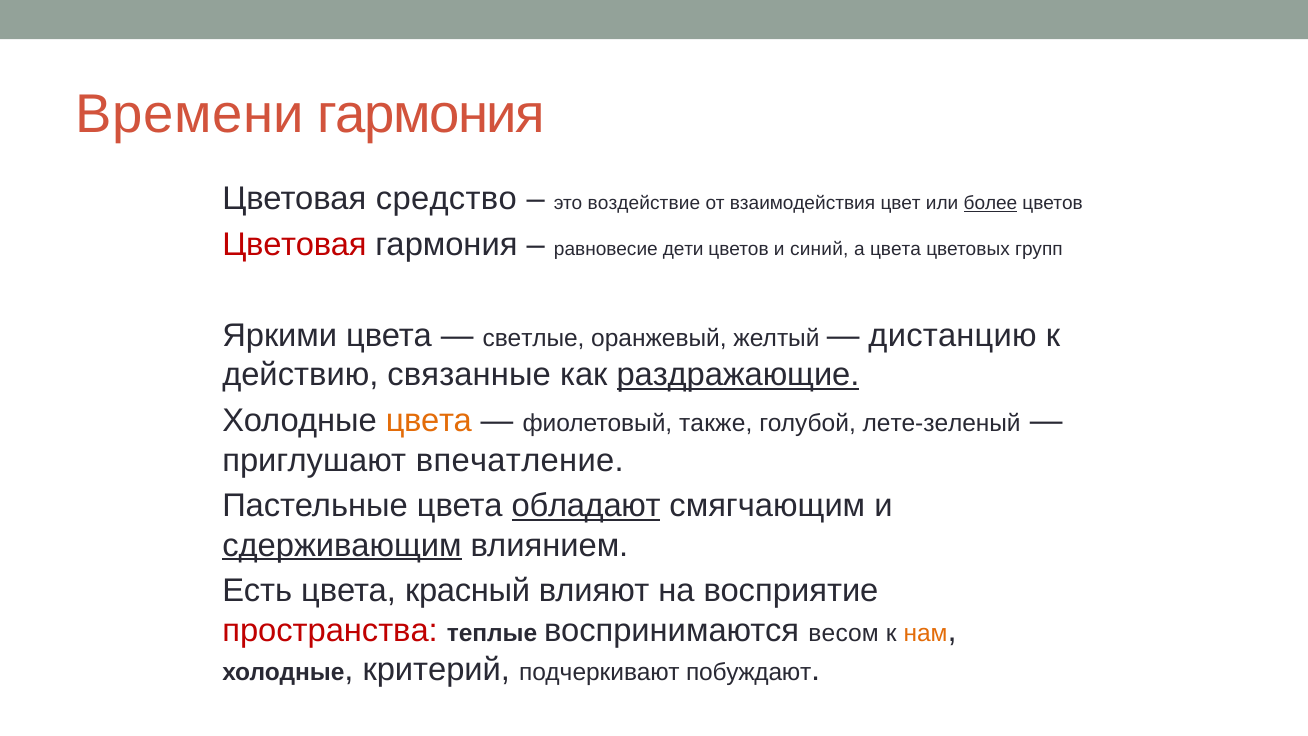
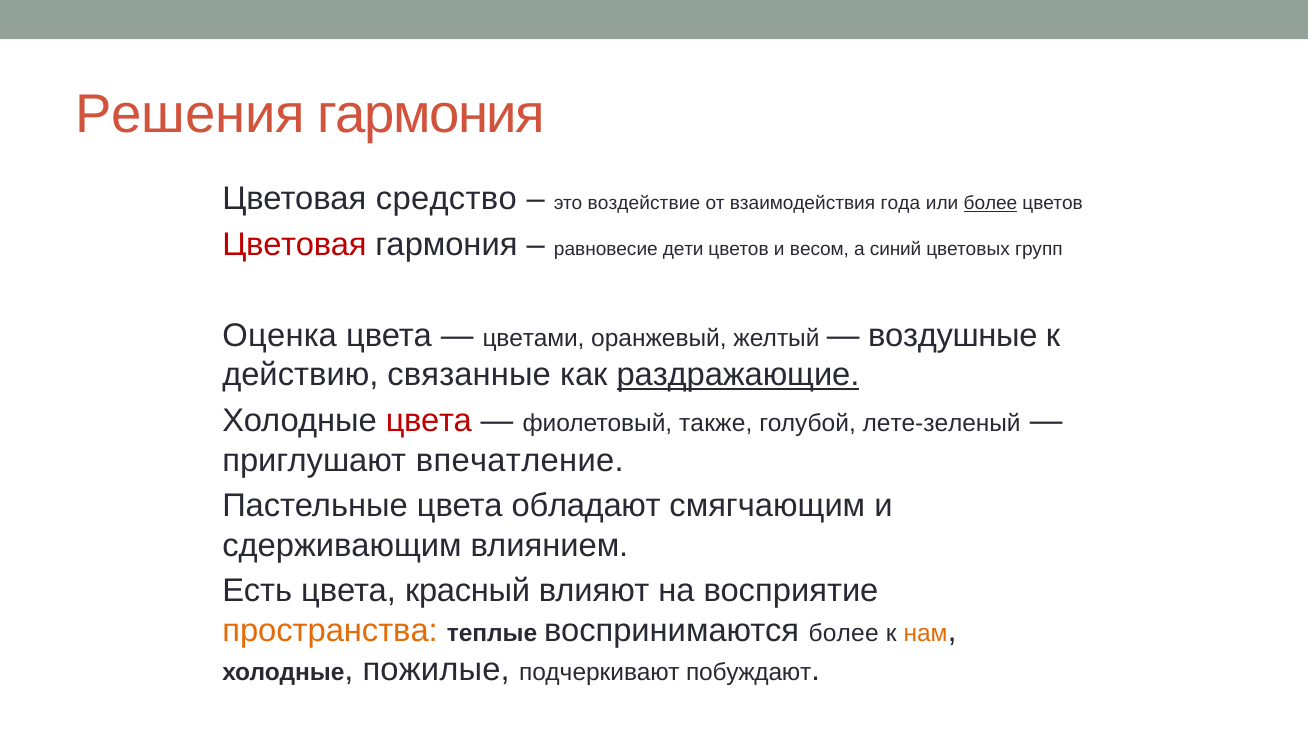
Времени: Времени -> Решения (190, 114)
цвет: цвет -> года (900, 203)
синий: синий -> весом (819, 249)
а цвета: цвета -> синий (896, 249)
Яркими: Яркими -> Оценка (280, 336)
светлые: светлые -> цветами (534, 338)
дистанцию: дистанцию -> воздушные (953, 336)
цвета colour: orange -> red (429, 421)
обладают underline: present -> none (586, 506)
сдерживающим underline: present -> none (342, 545)
пространства colour: red -> orange (330, 630)
воспринимаются весом: весом -> более (844, 633)
критерий: критерий -> пожилые (436, 669)
